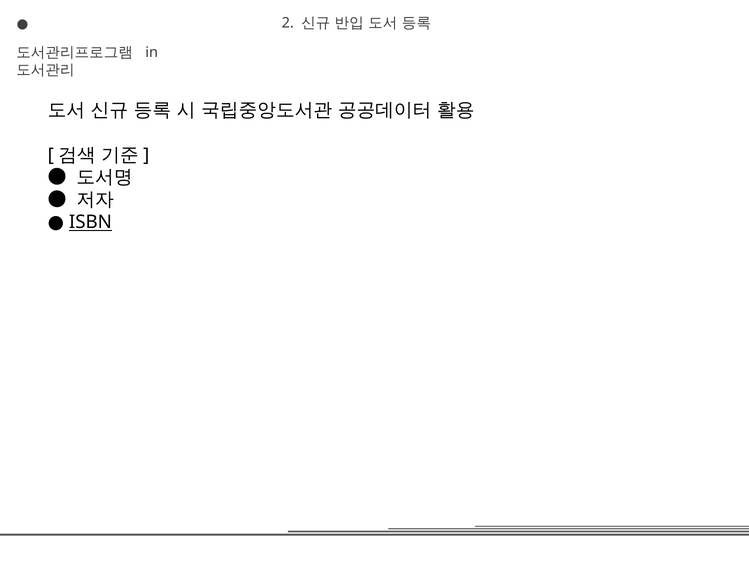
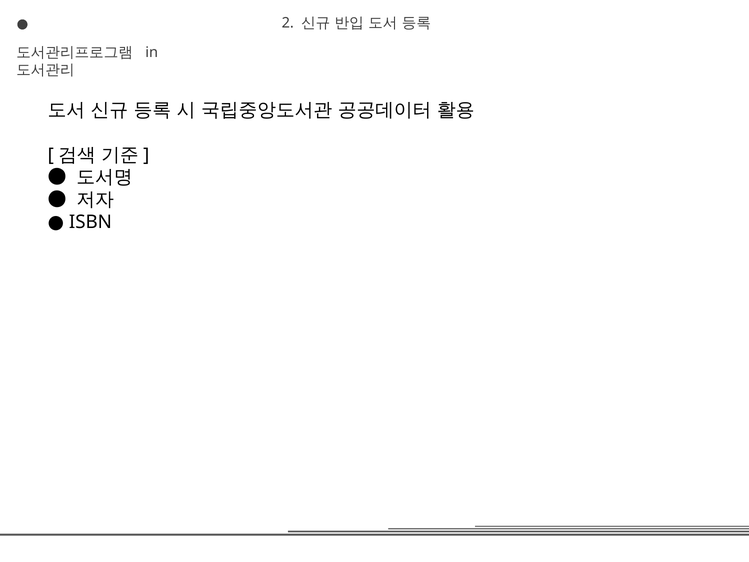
ISBN underline: present -> none (90, 222)
